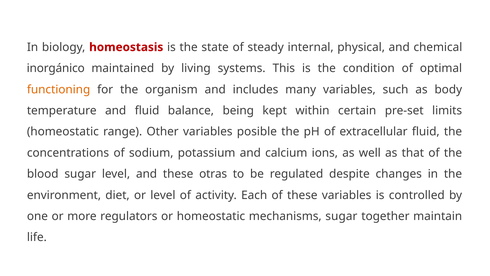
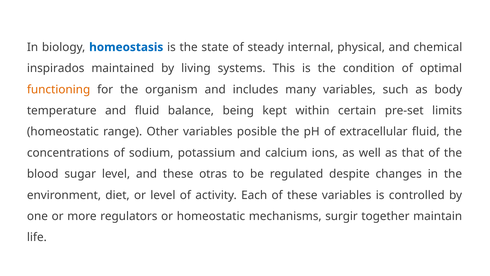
homeostasis colour: red -> blue (126, 47)
inorgánico: inorgánico -> inspirados (56, 68)
mechanisms sugar: sugar -> surgir (341, 216)
